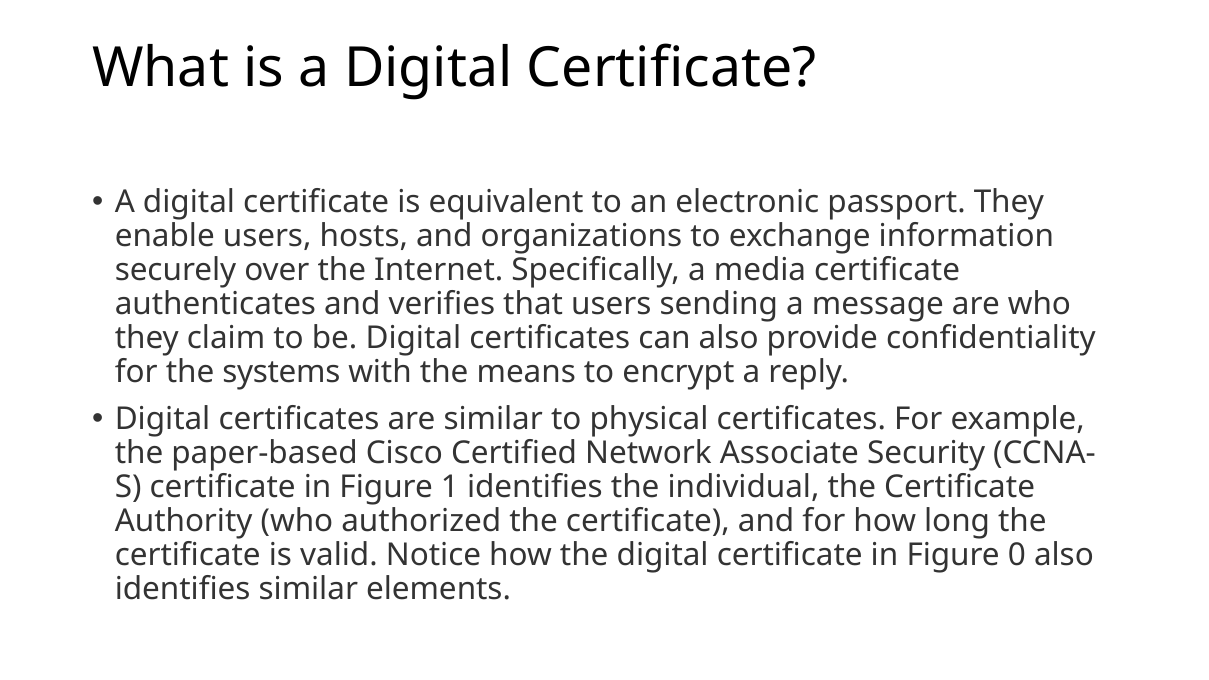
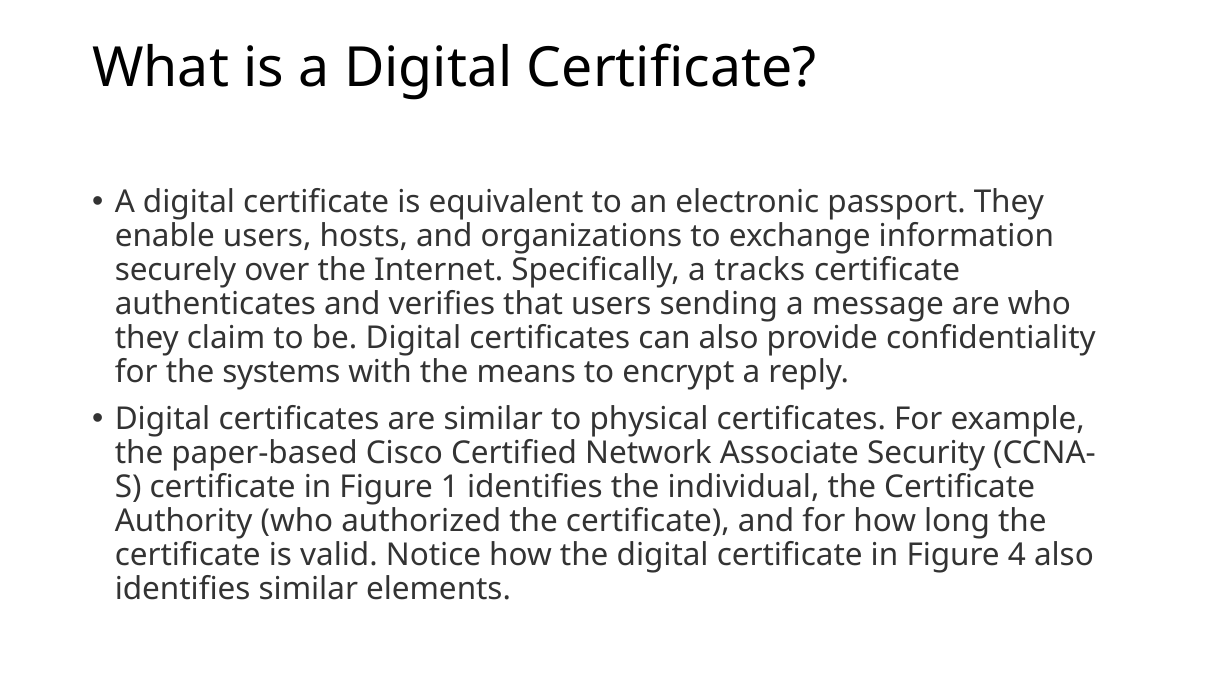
media: media -> tracks (760, 270)
0: 0 -> 4 (1017, 555)
